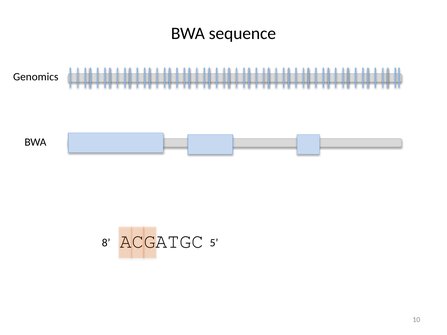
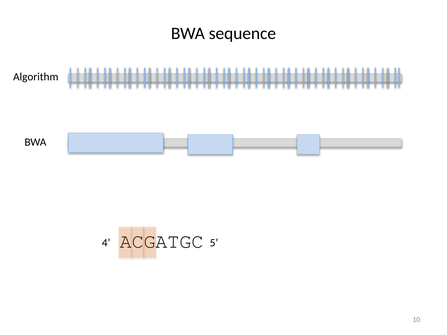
Genomics: Genomics -> Algorithm (36, 77)
8: 8 -> 4 (106, 243)
